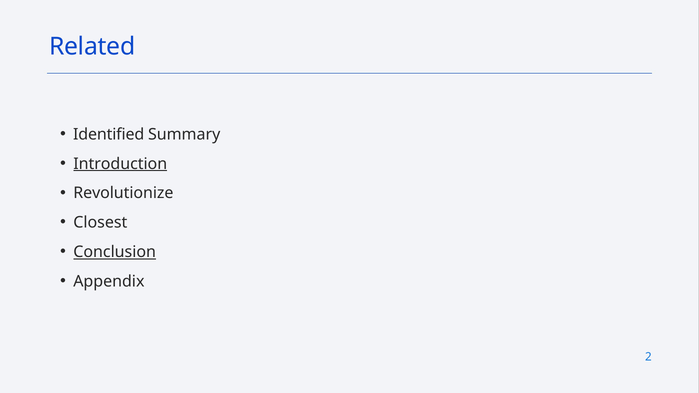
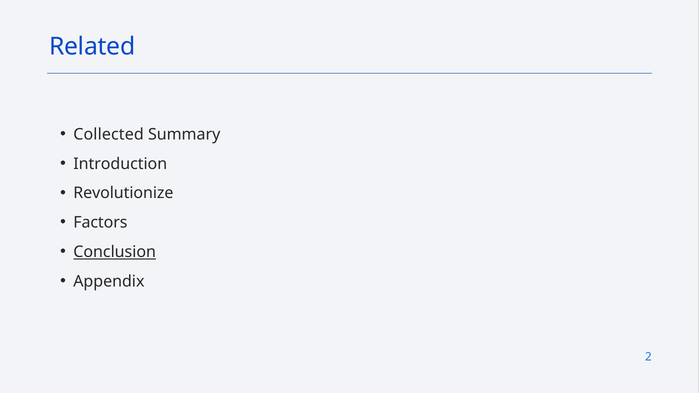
Identified: Identified -> Collected (109, 134)
Introduction underline: present -> none (120, 164)
Closest: Closest -> Factors (100, 223)
